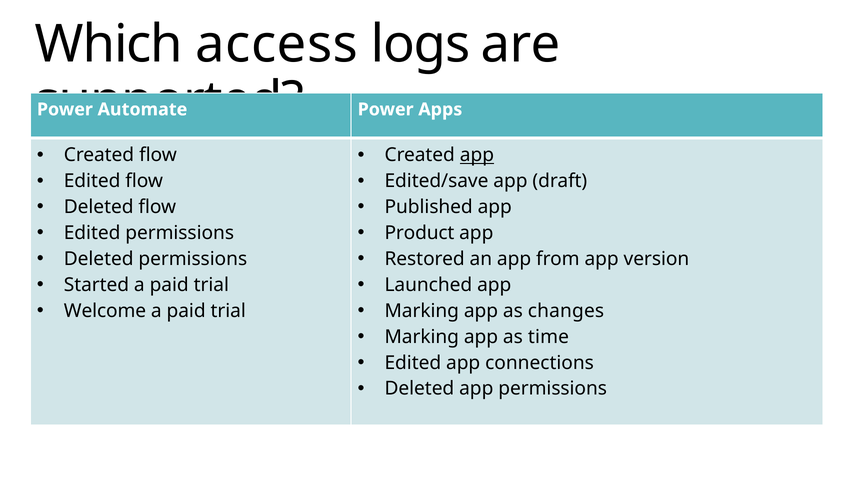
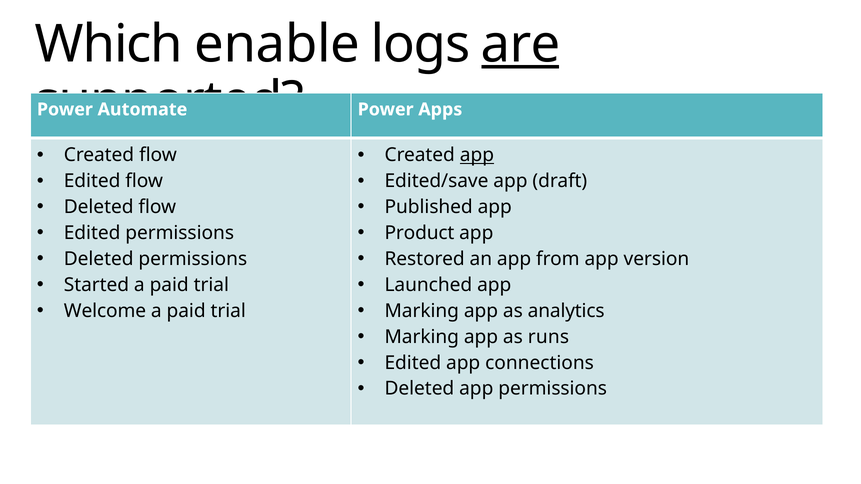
access: access -> enable (277, 44)
are underline: none -> present (521, 44)
changes: changes -> analytics (566, 311)
time: time -> runs (548, 337)
